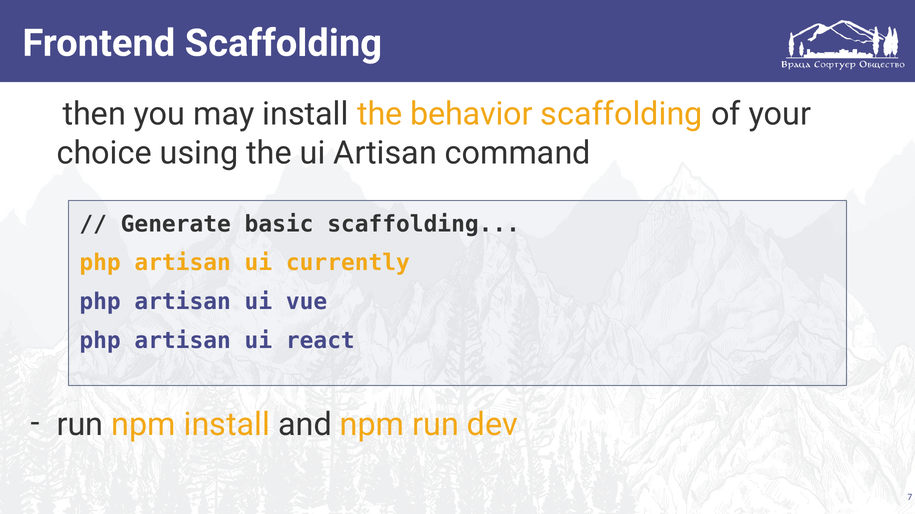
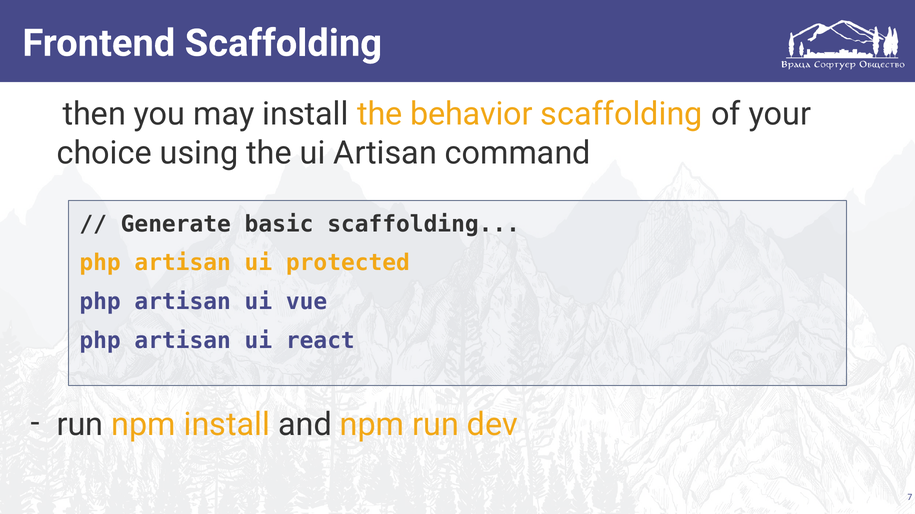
currently: currently -> protected (348, 263)
